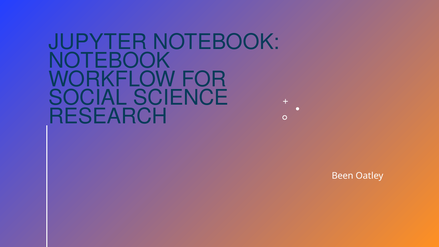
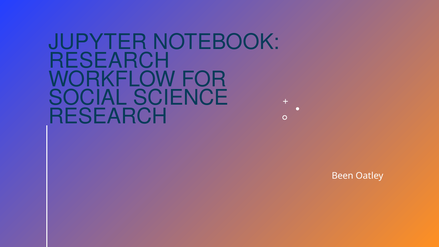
NOTEBOOK: NOTEBOOK -> RESEARCH (109, 61)
